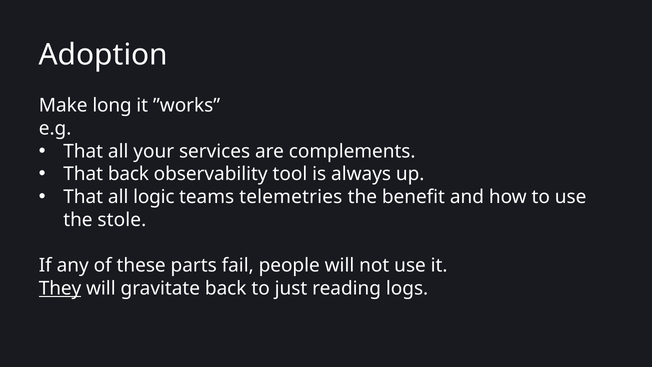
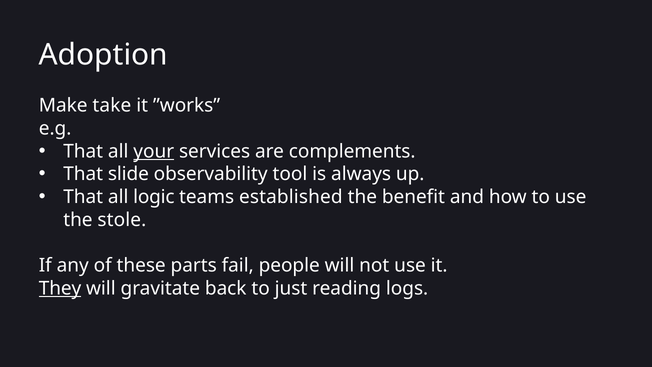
long: long -> take (112, 106)
your underline: none -> present (154, 151)
That back: back -> slide (128, 174)
telemetries: telemetries -> established (291, 197)
